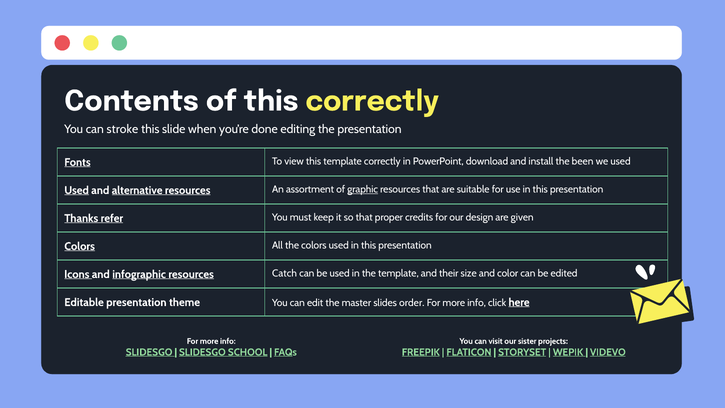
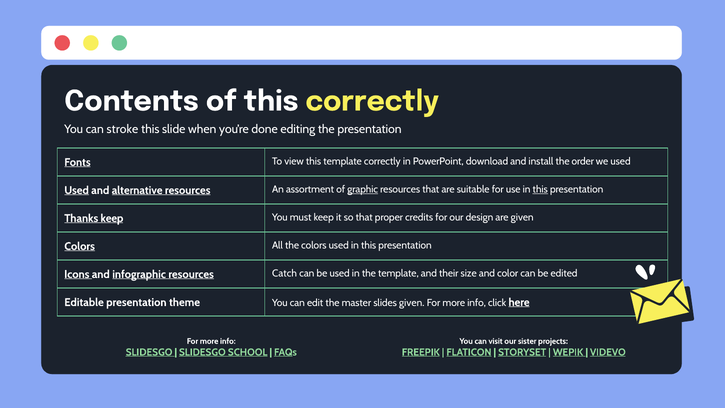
been: been -> order (583, 161)
this underline: none -> present (540, 189)
Thanks refer: refer -> keep (112, 218)
slides order: order -> given (412, 303)
